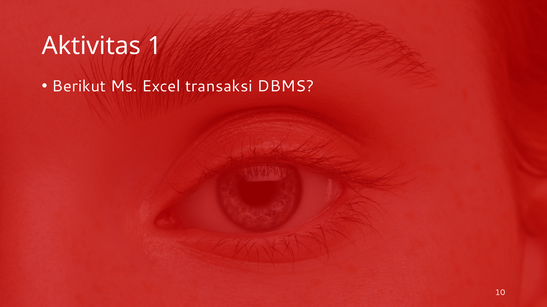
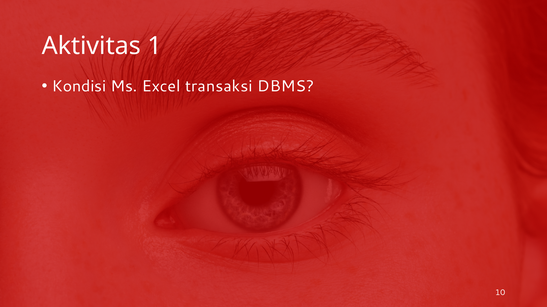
Berikut: Berikut -> Kondisi (79, 86)
